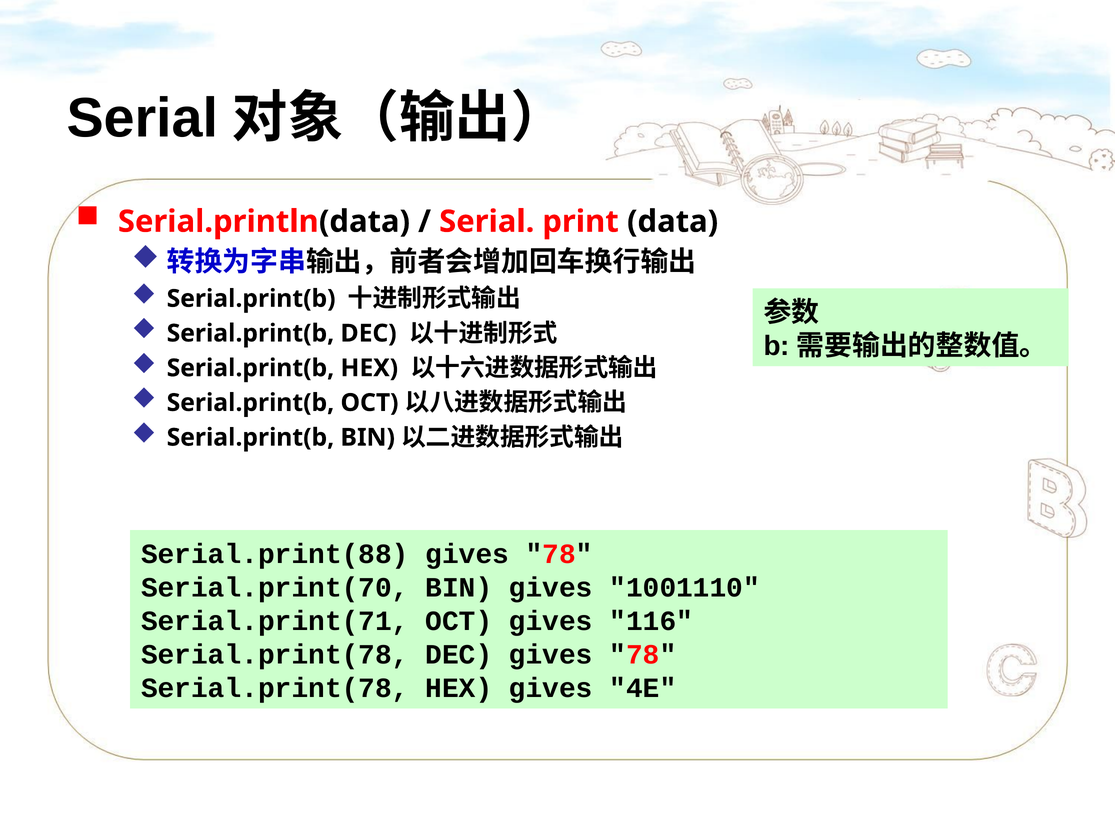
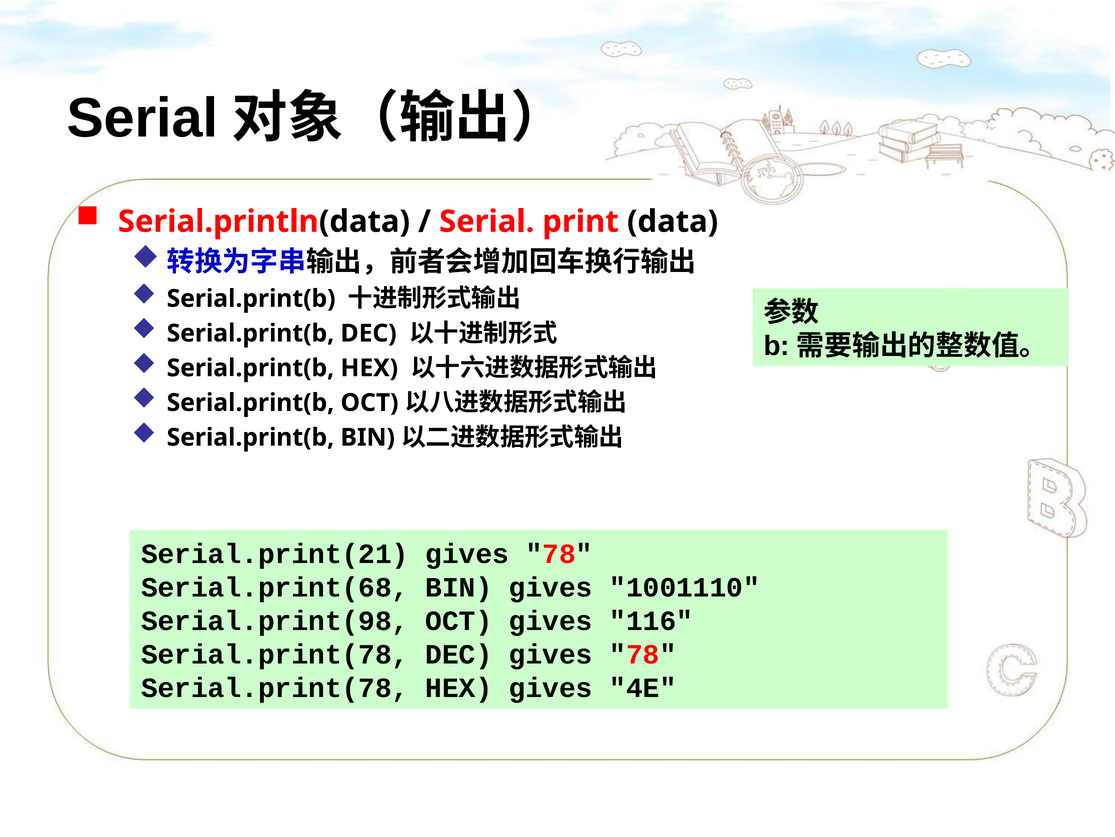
Serial.print(88: Serial.print(88 -> Serial.print(21 (275, 554)
Serial.print(70: Serial.print(70 -> Serial.print(68 (275, 587)
Serial.print(71: Serial.print(71 -> Serial.print(98 (275, 621)
